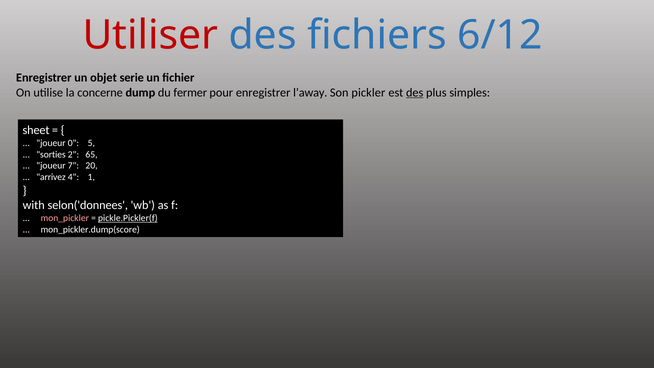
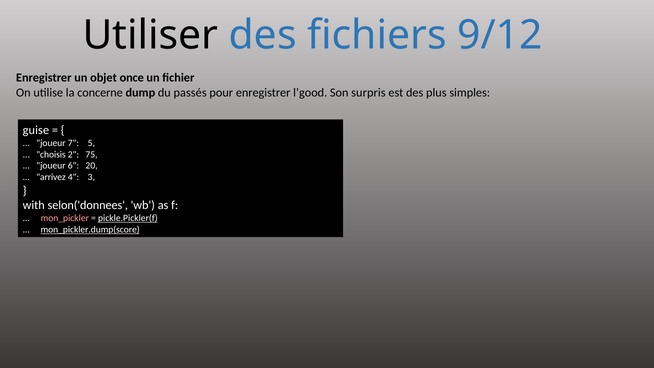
Utiliser colour: red -> black (150, 35)
6/12: 6/12 -> 9/12 (500, 35)
serie: serie -> once (132, 78)
fermer: fermer -> passés (190, 93)
l’away: l’away -> l’good (310, 93)
pickler: pickler -> surpris (368, 93)
des underline: present -> none (415, 93)
sheet: sheet -> guise (36, 130)
0: 0 -> 7 (73, 143)
sorties: sorties -> choisis (51, 154)
65: 65 -> 75 (92, 154)
7: 7 -> 6 (73, 166)
1: 1 -> 3 (91, 177)
mon_pickler.dump(score underline: none -> present (90, 230)
